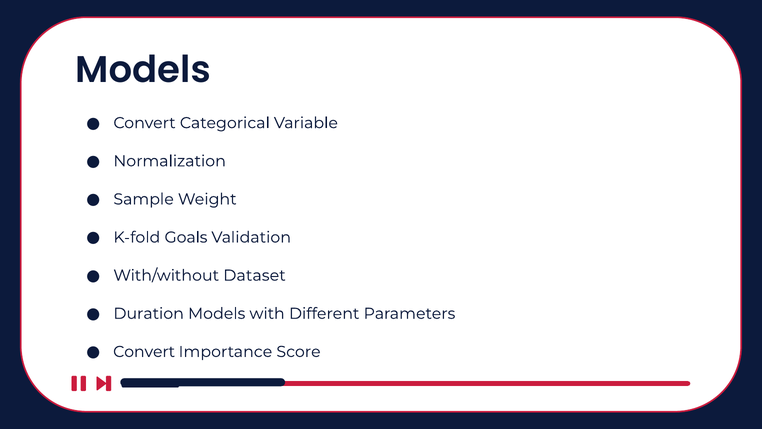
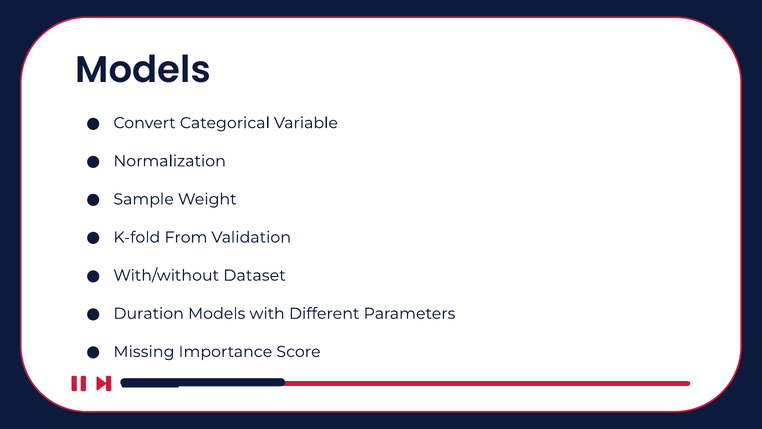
Goals: Goals -> From (186, 237)
Convert: Convert -> Missing (144, 351)
